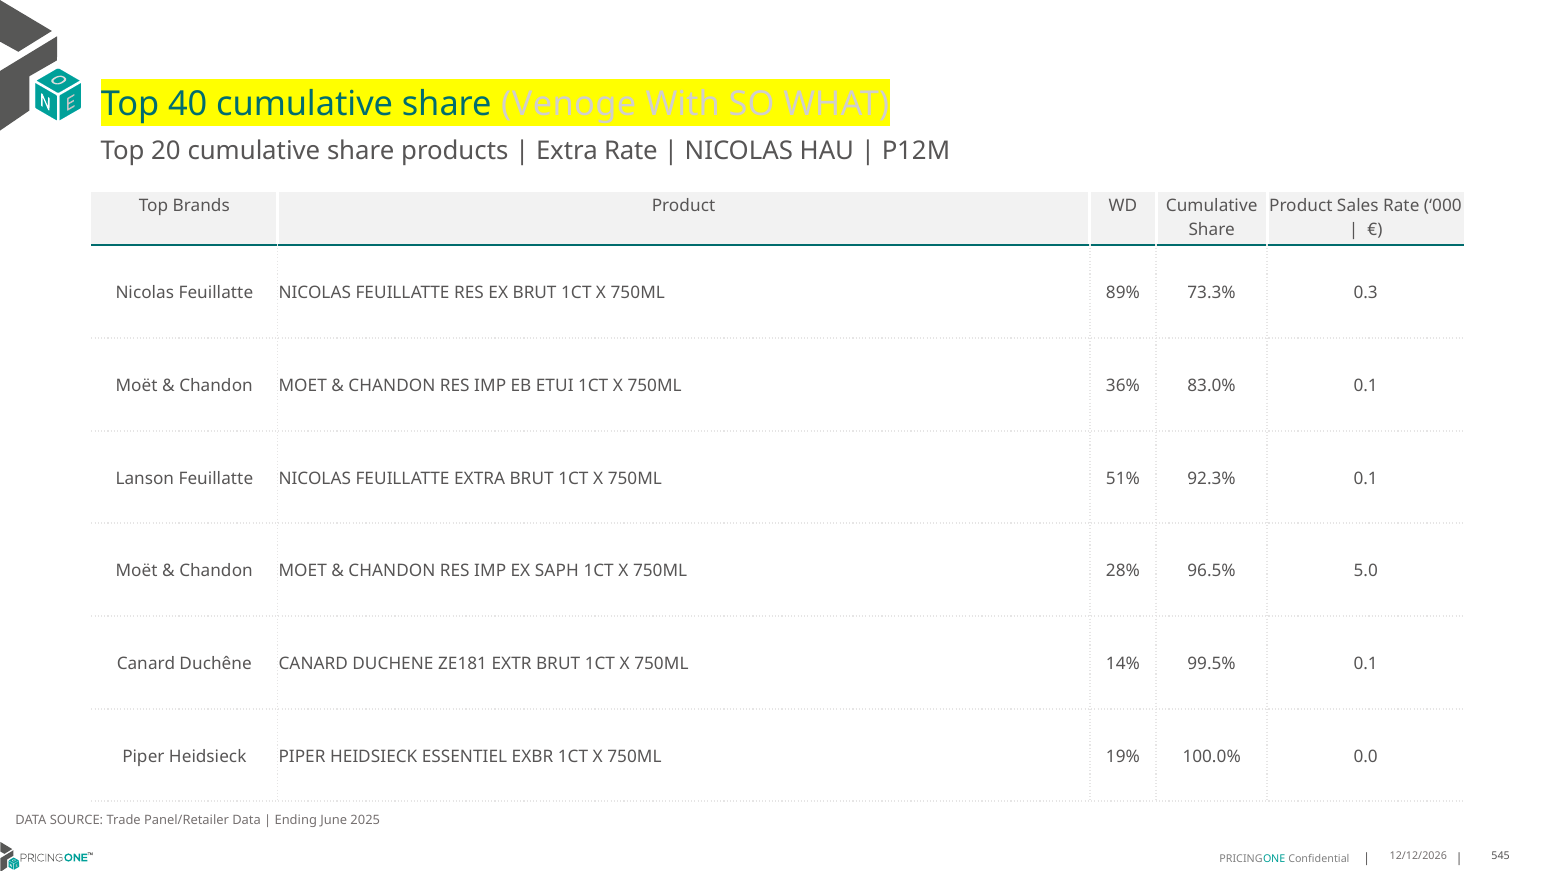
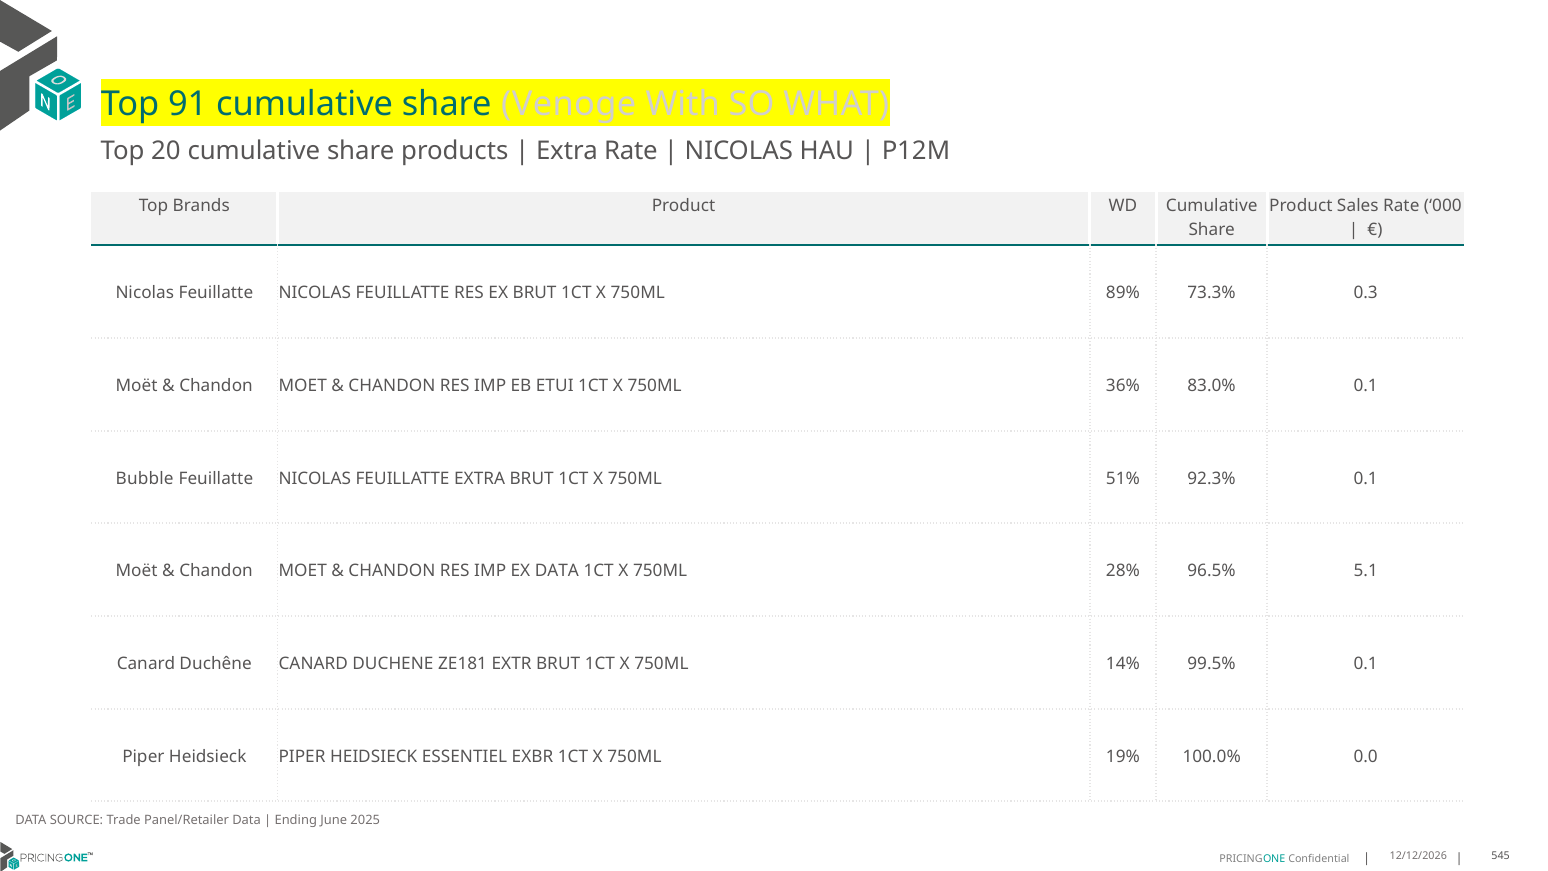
40: 40 -> 91 (188, 104)
Lanson: Lanson -> Bubble (145, 478)
EX SAPH: SAPH -> DATA (557, 571)
5.0: 5.0 -> 5.1 (1366, 571)
